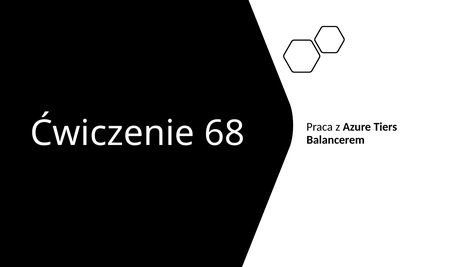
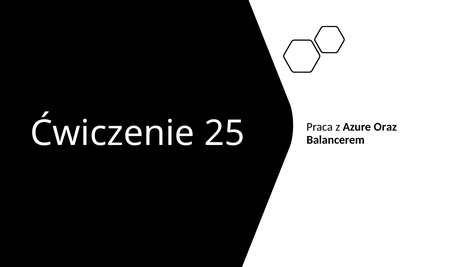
68: 68 -> 25 (224, 133)
Tiers: Tiers -> Oraz (385, 127)
